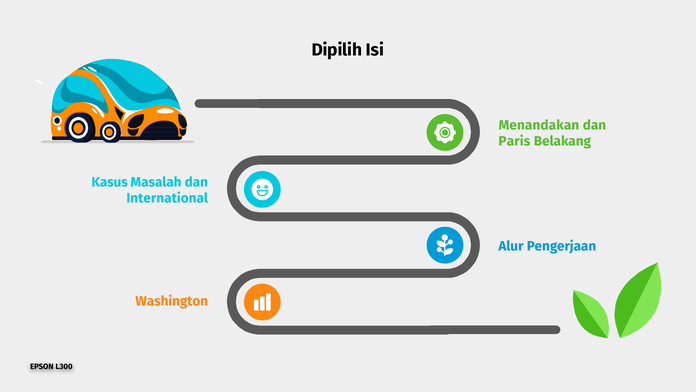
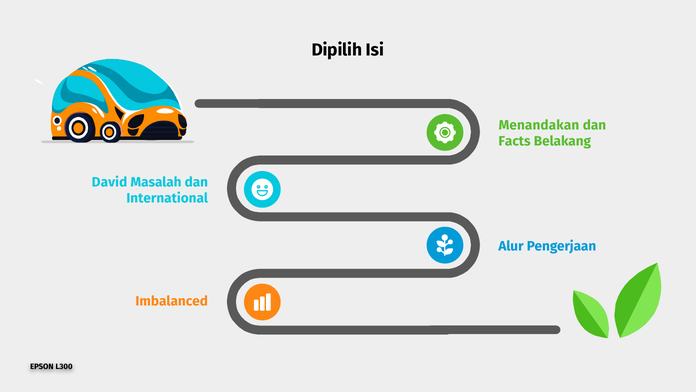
Paris: Paris -> Facts (515, 141)
Kasus: Kasus -> David (109, 182)
Washington: Washington -> Imbalanced (172, 301)
